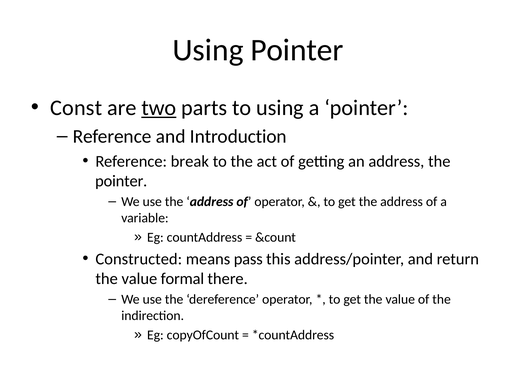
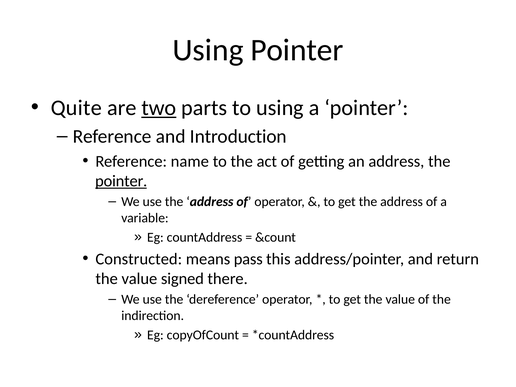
Const: Const -> Quite (76, 108)
break: break -> name (190, 161)
pointer underline: none -> present (121, 181)
formal: formal -> signed (182, 279)
